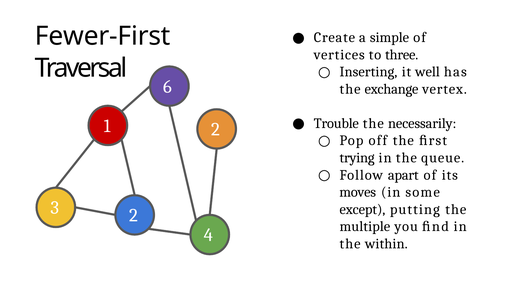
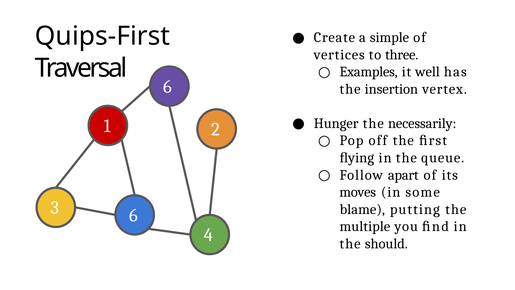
Fewer-First: Fewer-First -> Quips-First (103, 36)
Inserting: Inserting -> Examples (369, 72)
exchange: exchange -> insertion (391, 89)
Trouble: Trouble -> Hunger (336, 123)
trying: trying -> ﬂying (357, 158)
3 2: 2 -> 6 (134, 215)
except: except -> blame (362, 209)
within: within -> should (386, 243)
